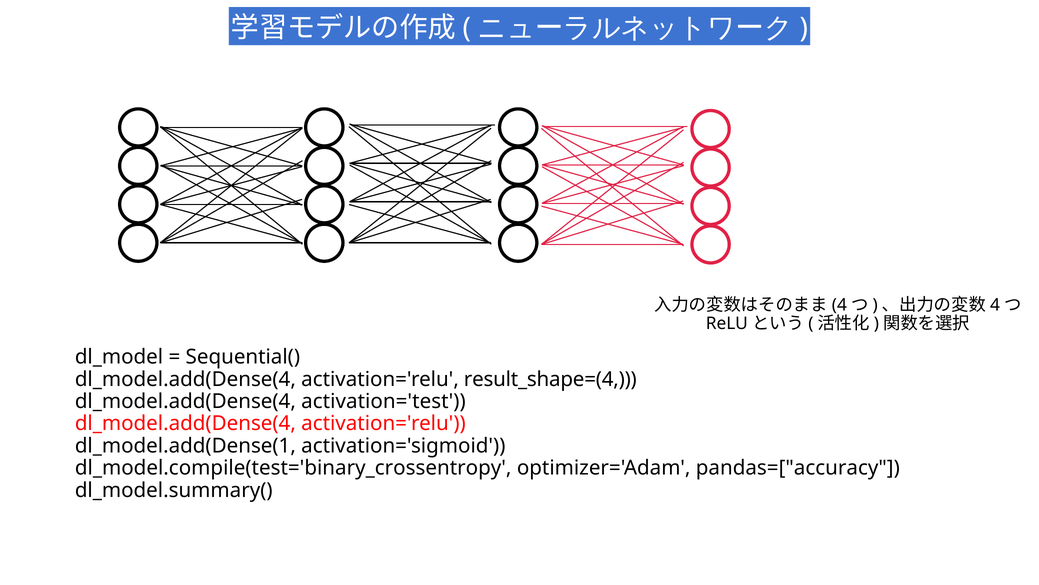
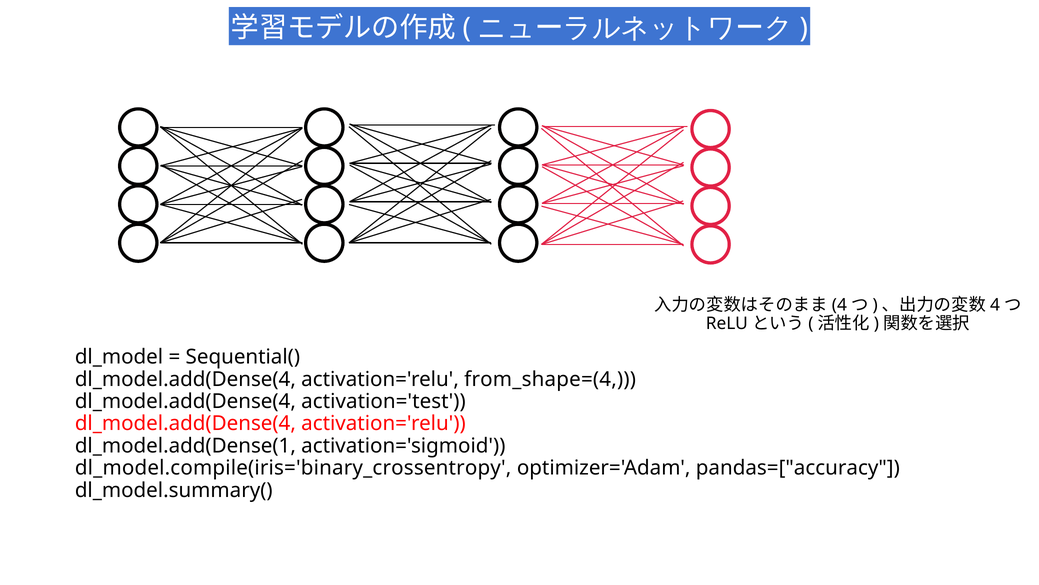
result_shape=(4: result_shape=(4 -> from_shape=(4 (550, 379)
dl_model.compile(test='binary_crossentropy: dl_model.compile(test='binary_crossentropy -> dl_model.compile(iris='binary_crossentropy (293, 468)
